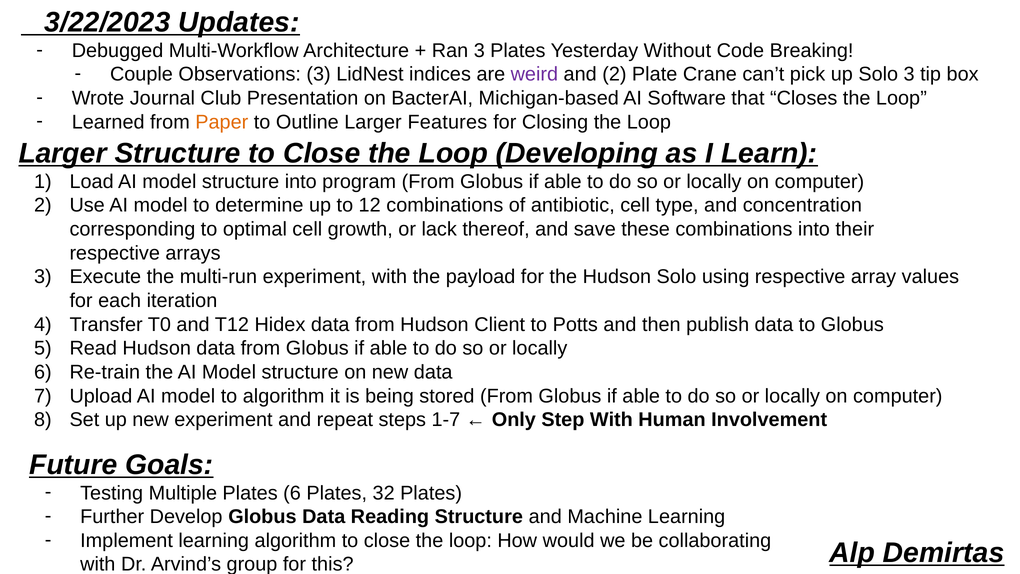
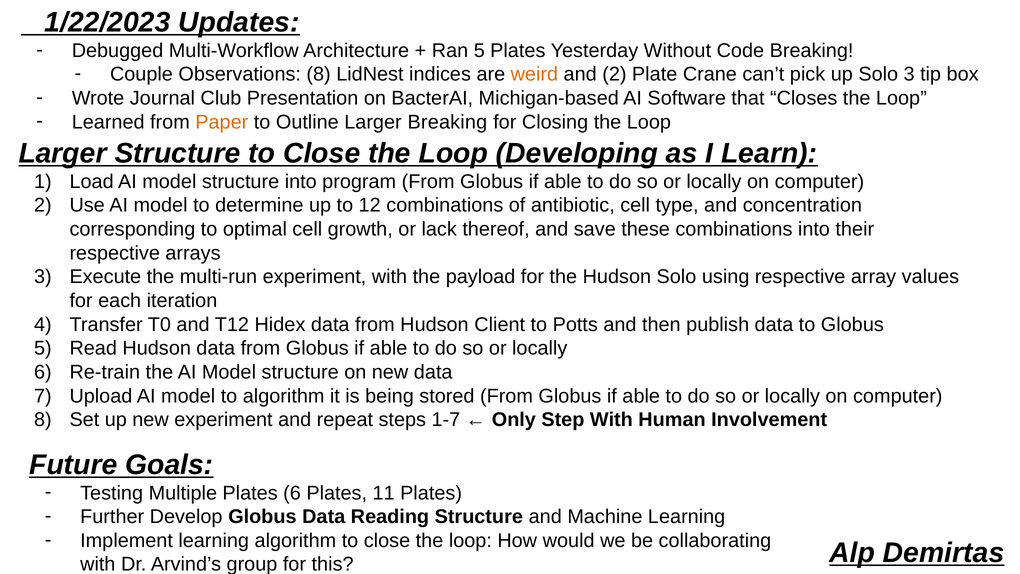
3/22/2023: 3/22/2023 -> 1/22/2023 (107, 22)
Ran 3: 3 -> 5 (479, 50)
Observations 3: 3 -> 8 (319, 74)
weird colour: purple -> orange (534, 74)
Larger Features: Features -> Breaking (447, 122)
32: 32 -> 11 (384, 493)
